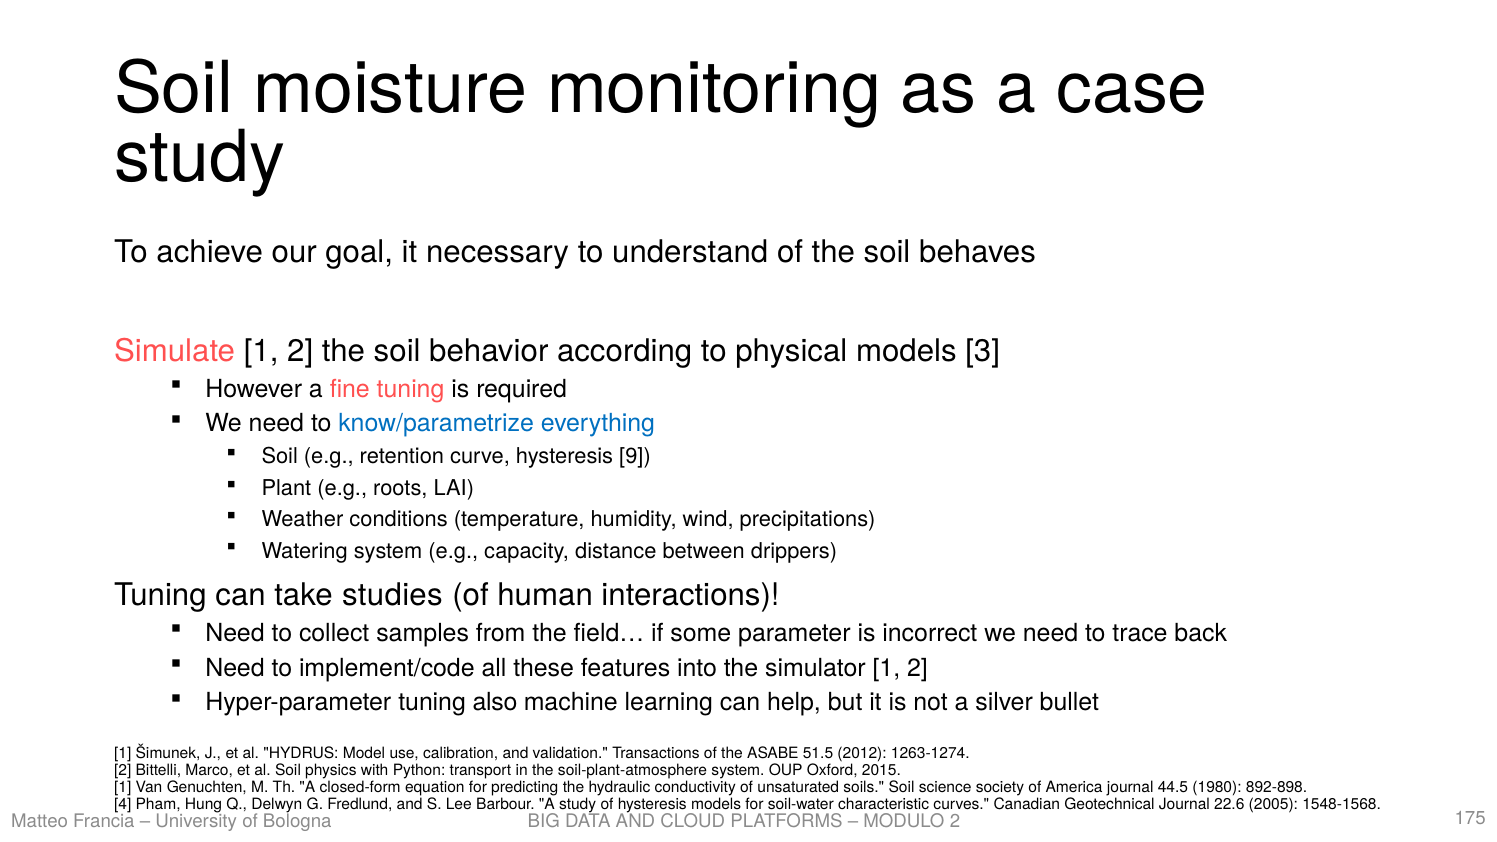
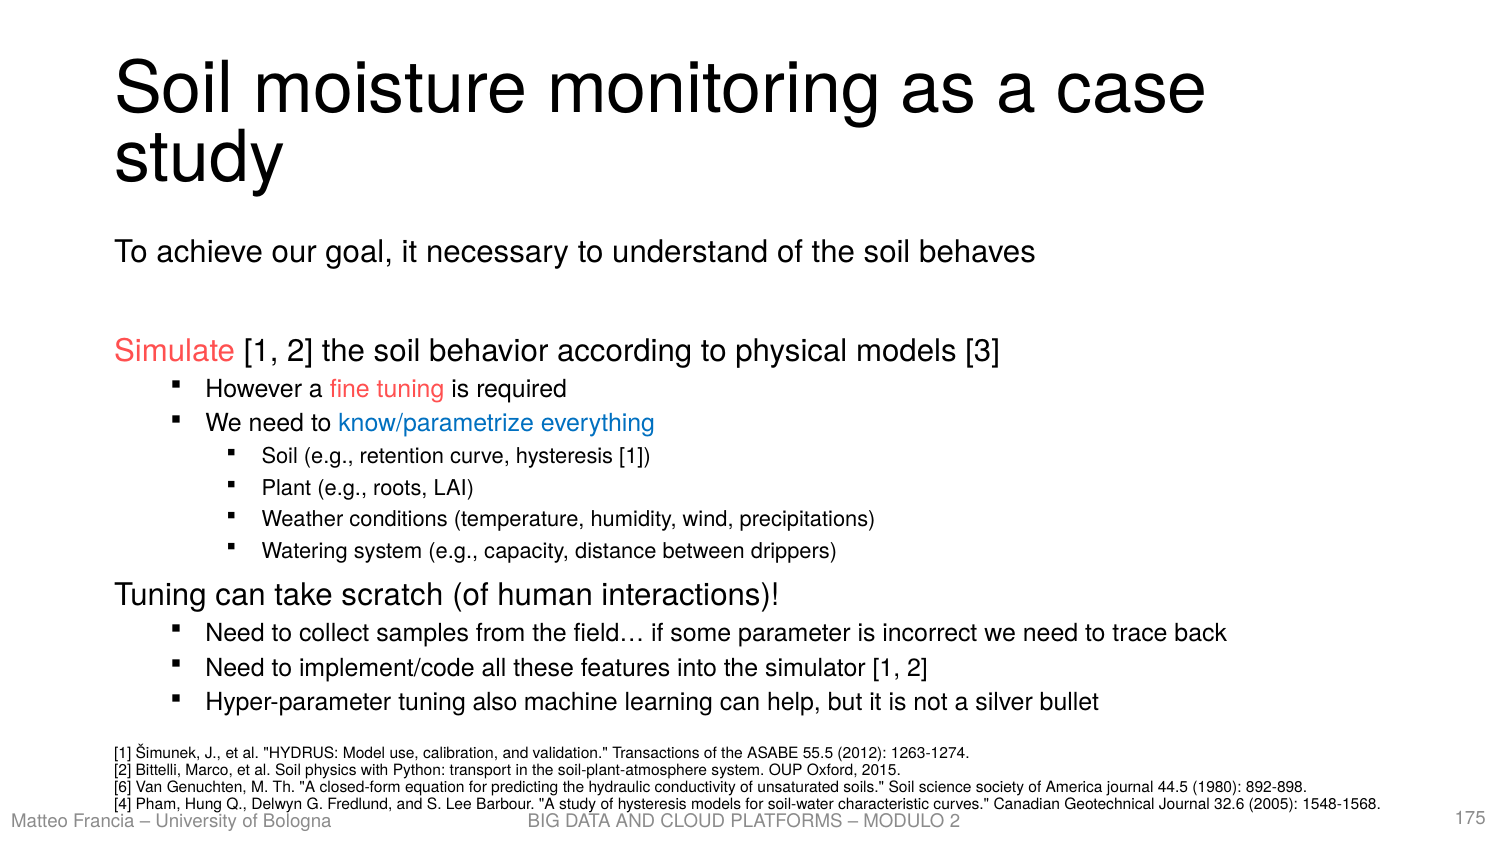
hysteresis 9: 9 -> 1 (635, 457)
studies: studies -> scratch (392, 595)
51.5: 51.5 -> 55.5 (818, 753)
1: 1 -> 6 (123, 787)
22.6: 22.6 -> 32.6 (1229, 804)
